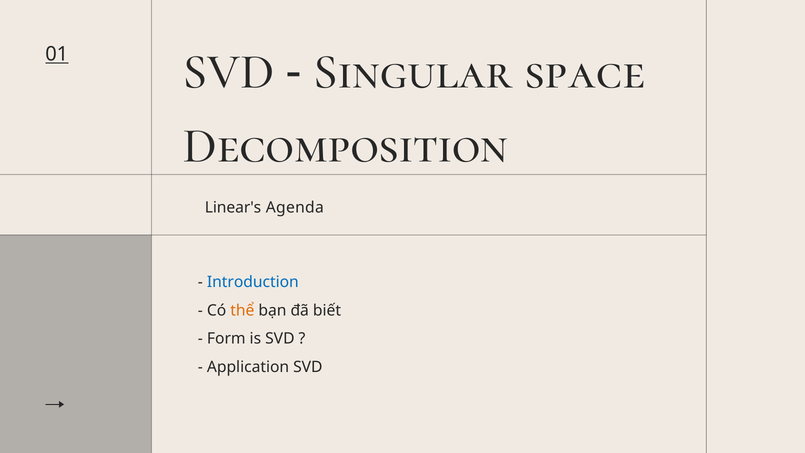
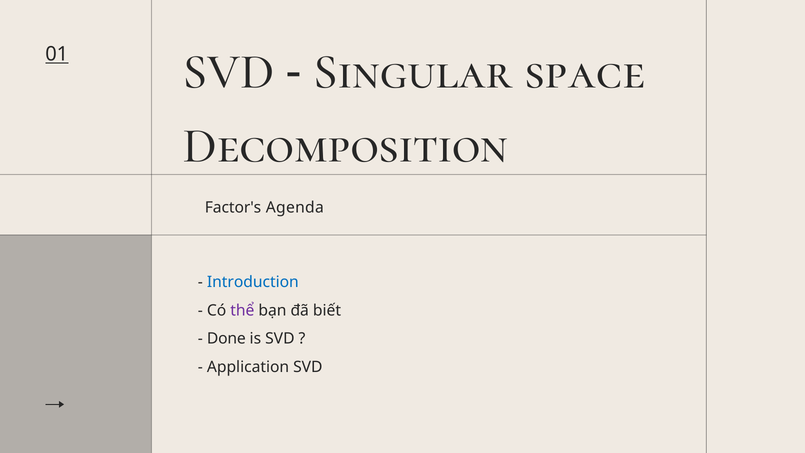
Linear's: Linear's -> Factor's (233, 208)
thể colour: orange -> purple (242, 310)
Form: Form -> Done (226, 339)
